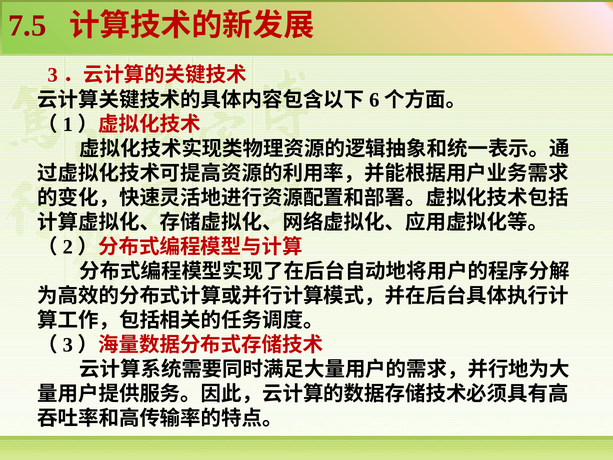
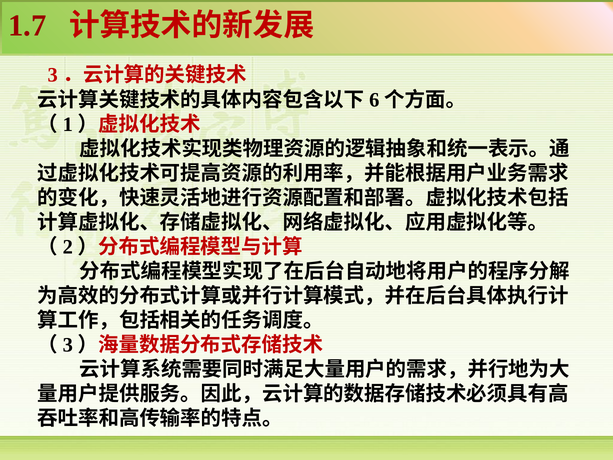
7.5: 7.5 -> 1.7 (27, 26)
